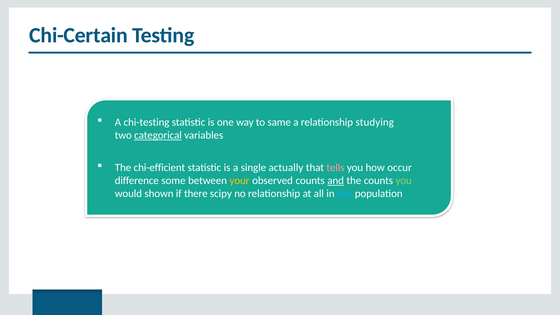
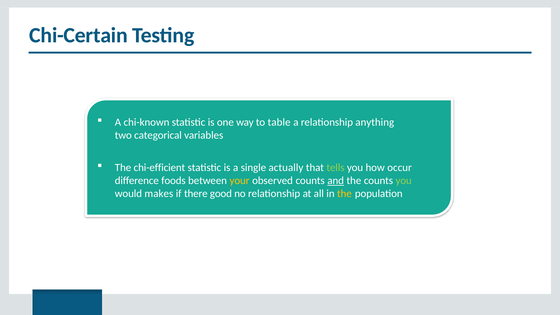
chi-testing: chi-testing -> chi-known (147, 122)
same: same -> table (279, 122)
studying: studying -> anything (375, 122)
categorical underline: present -> none (158, 135)
tells colour: pink -> light green (336, 168)
some: some -> foods (173, 181)
shown: shown -> makes (159, 194)
scipy: scipy -> good (221, 194)
the colour: light blue -> yellow (344, 194)
